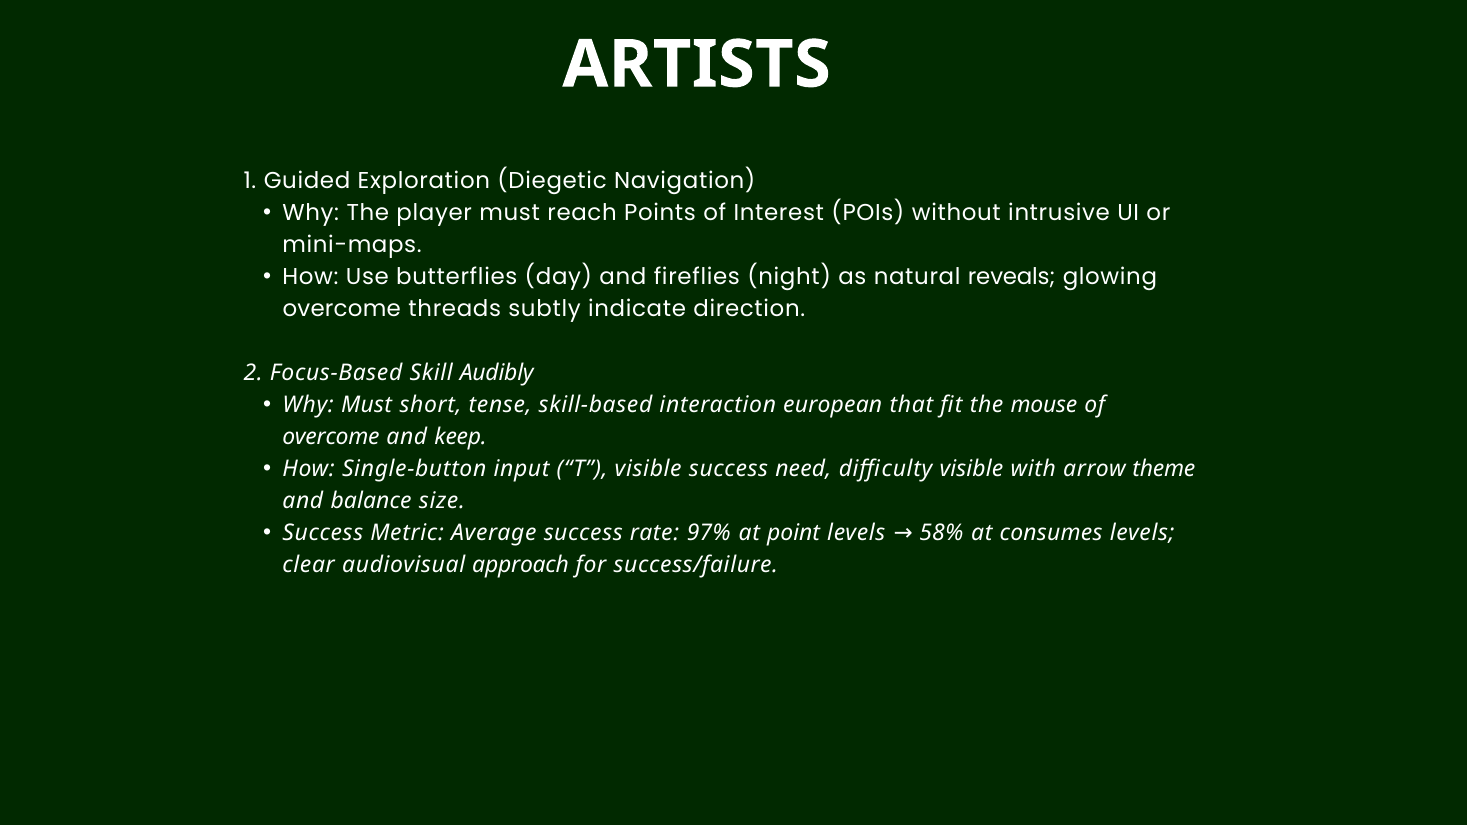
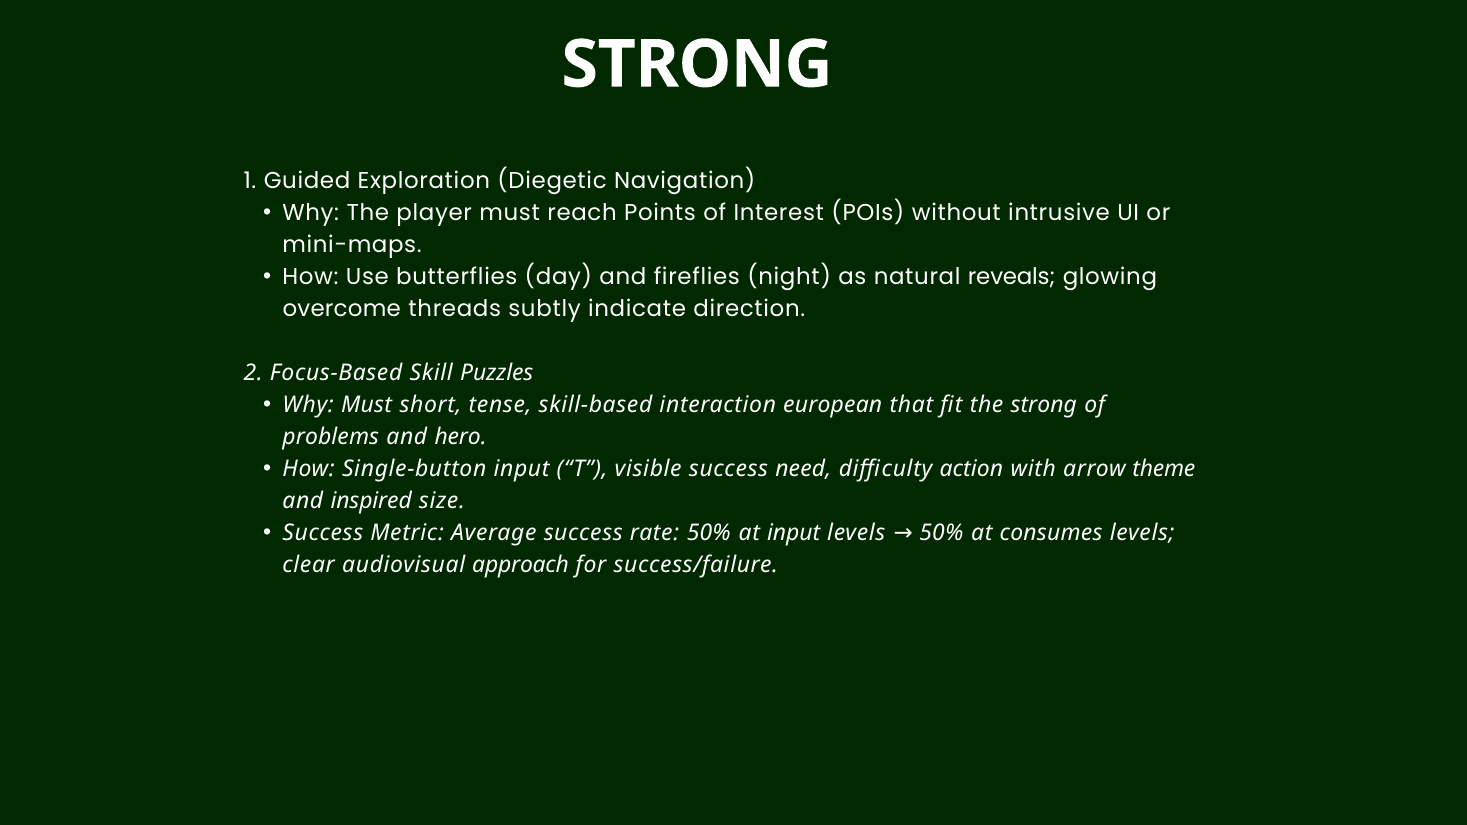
ARTISTS: ARTISTS -> STRONG (697, 65)
Audibly: Audibly -> Puzzles (497, 373)
the mouse: mouse -> strong (1044, 405)
overcome: overcome -> problems (331, 437)
keep: keep -> hero (461, 437)
difficulty visible: visible -> action (971, 469)
balance: balance -> inspired (371, 501)
rate 97%: 97% -> 50% (709, 533)
at point: point -> input (794, 533)
levels 58%: 58% -> 50% (941, 533)
